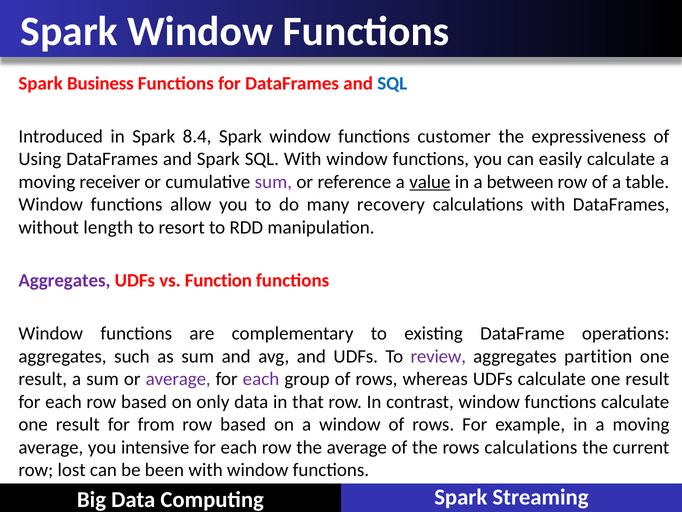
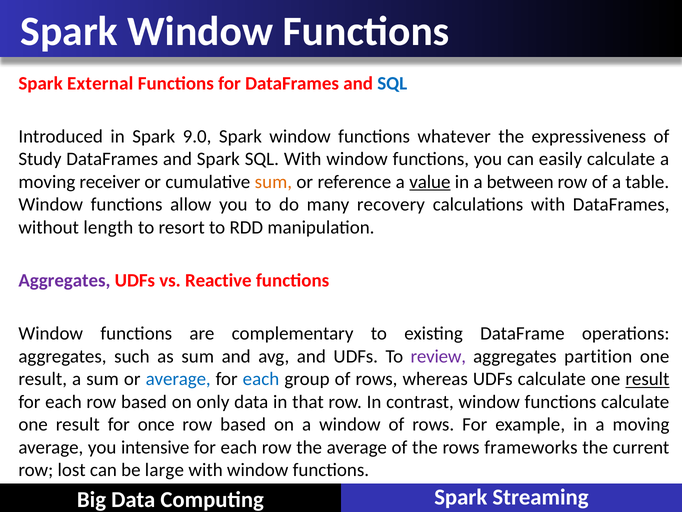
Business: Business -> External (100, 83)
8.4: 8.4 -> 9.0 (197, 136)
customer: customer -> whatever (454, 136)
Using: Using -> Study (40, 159)
sum colour: purple -> orange (273, 182)
Function: Function -> Reactive (218, 280)
average colour: purple -> blue (178, 379)
each colour: purple -> blue (261, 379)
result underline: none -> present (647, 379)
from: from -> once (156, 424)
rows calculations: calculations -> frameworks (531, 447)
been: been -> large (164, 470)
